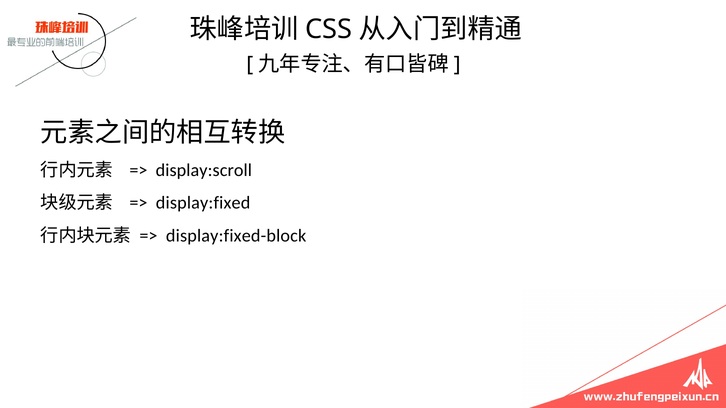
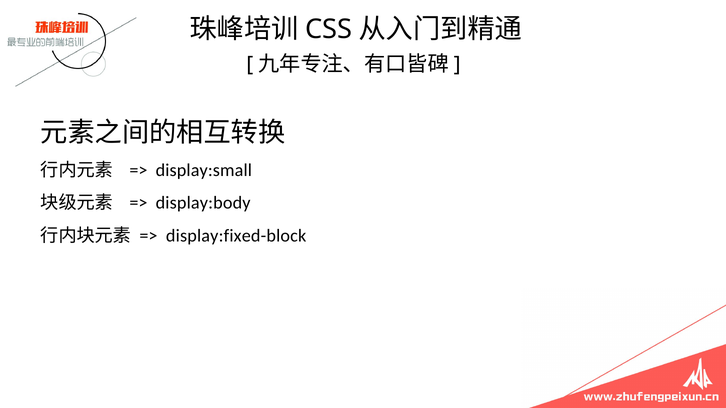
display:scroll: display:scroll -> display:small (204, 170)
display:fixed: display:fixed -> display:body (203, 203)
